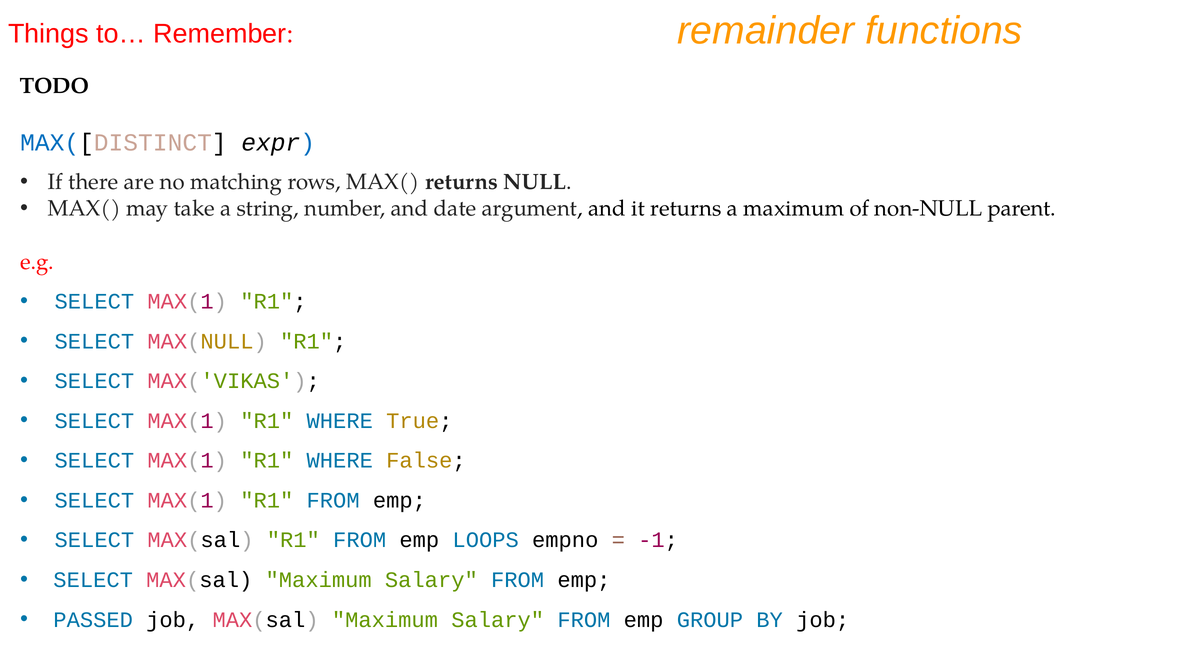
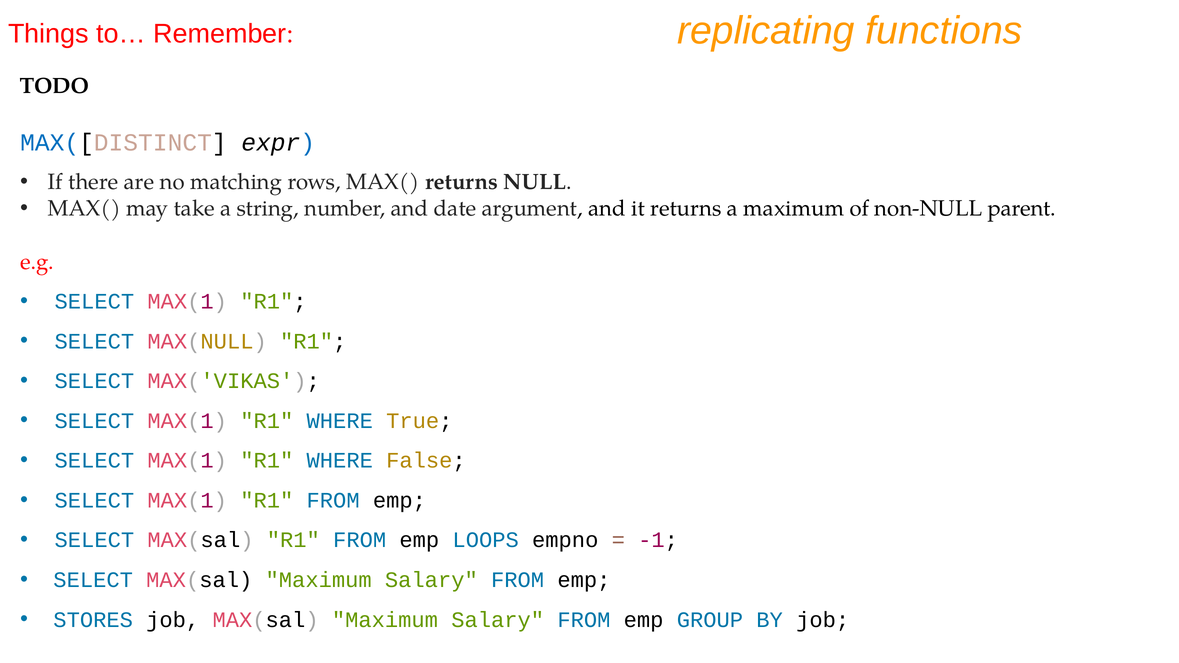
remainder: remainder -> replicating (766, 31)
PASSED: PASSED -> STORES (93, 620)
